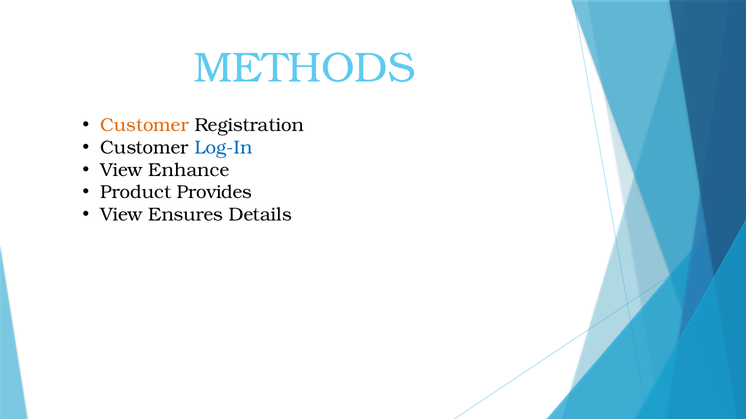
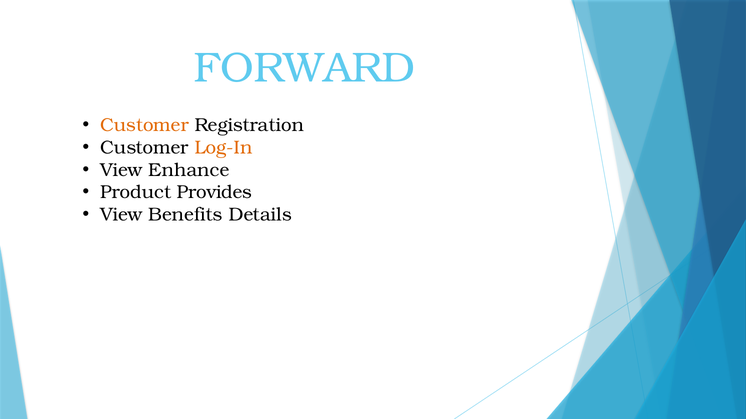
METHODS: METHODS -> FORWARD (305, 68)
Log-In colour: blue -> orange (224, 148)
Ensures: Ensures -> Benefits (185, 215)
